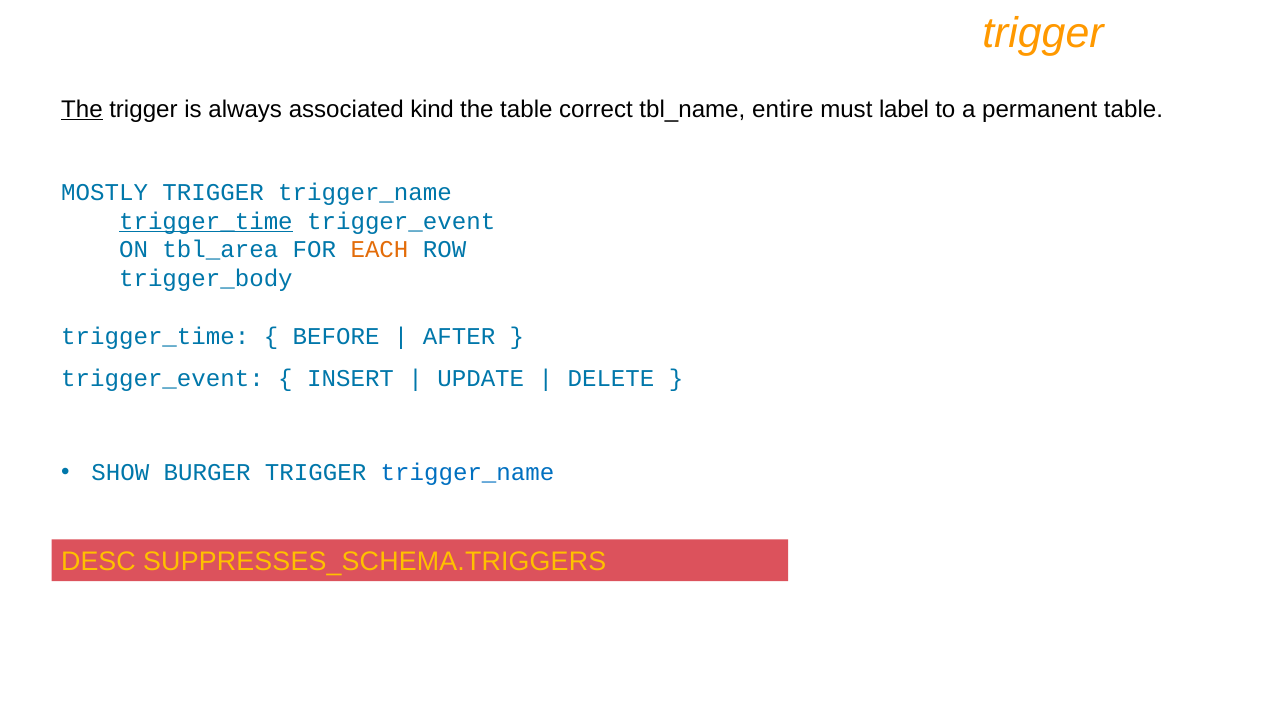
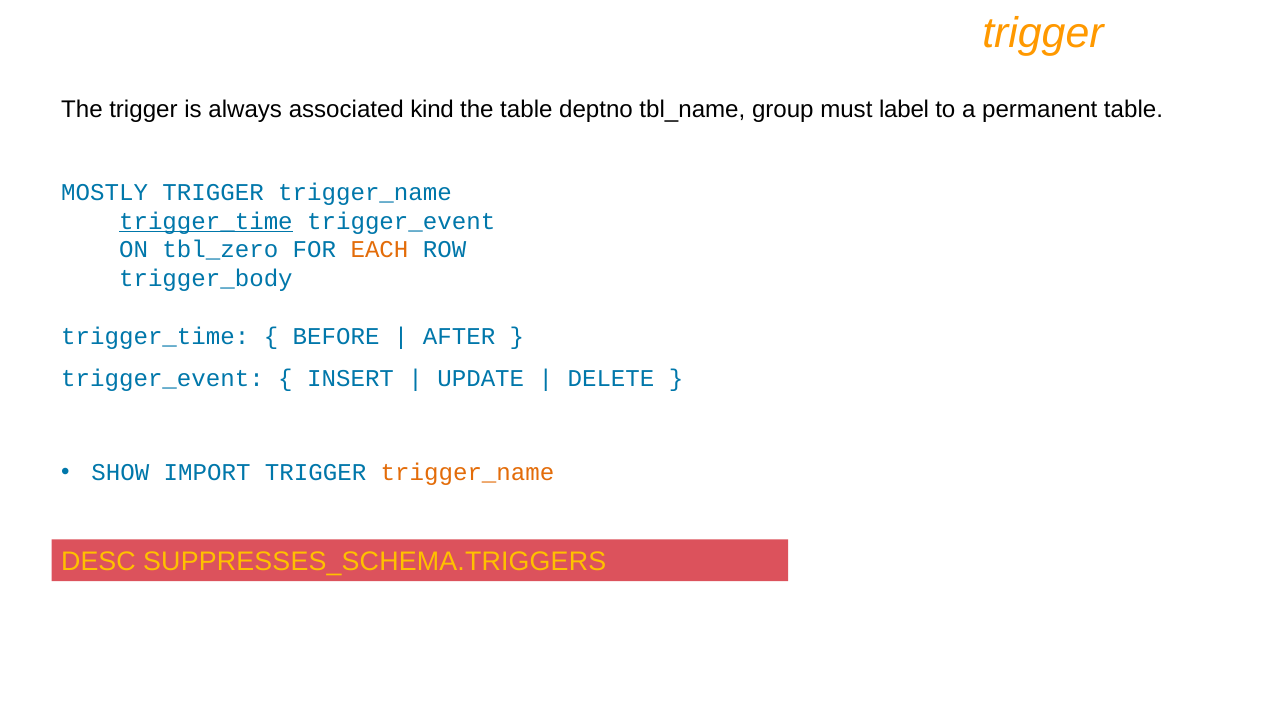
The underline: present -> none (82, 109)
correct: correct -> deptno (596, 109)
entire: entire -> group (783, 109)
tbl_area: tbl_area -> tbl_zero (220, 250)
BURGER: BURGER -> IMPORT (207, 473)
trigger_name colour: blue -> orange (468, 473)
